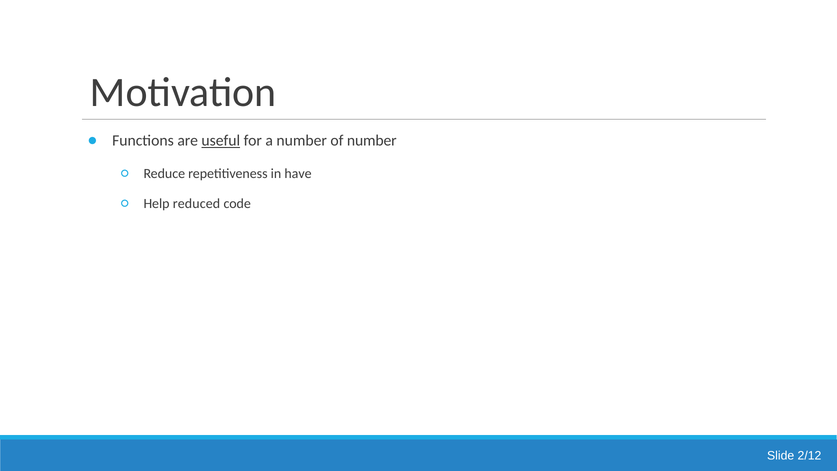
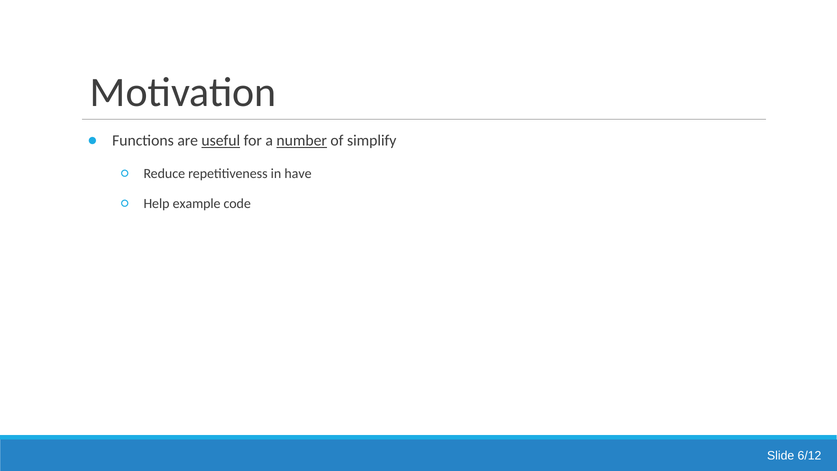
number underline: none -> present (302, 141)
of number: number -> simplify (372, 141)
reduced: reduced -> example (197, 204)
2/12: 2/12 -> 6/12 (809, 455)
